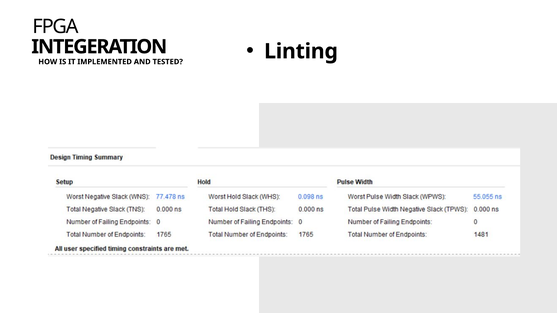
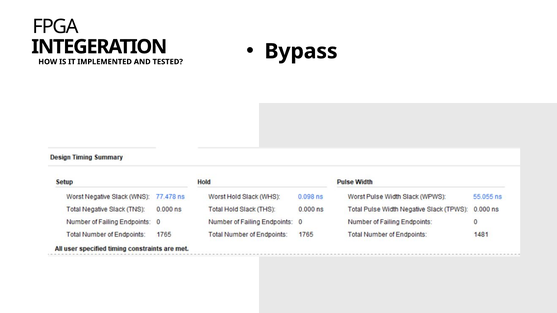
Linting: Linting -> Bypass (301, 51)
